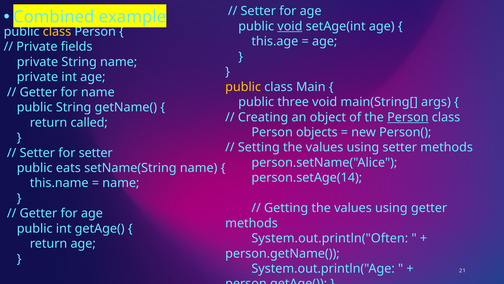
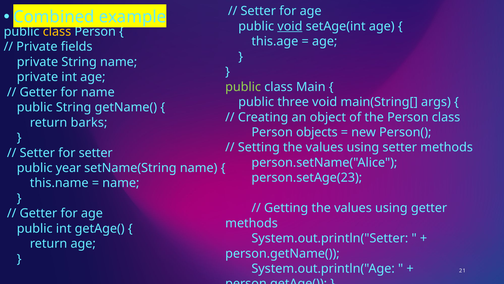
public colour: yellow -> light green (243, 87)
Person underline: present -> none (408, 117)
called: called -> barks (89, 122)
eats: eats -> year (68, 168)
person.setAge(14: person.setAge(14 -> person.setAge(23 (307, 177)
System.out.println("Often: System.out.println("Often -> System.out.println("Setter (330, 238)
